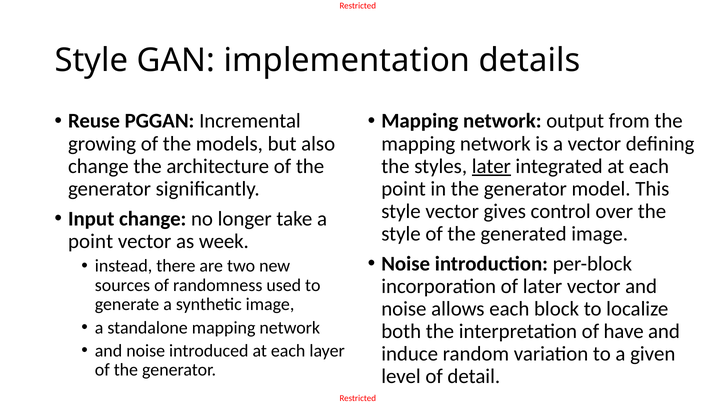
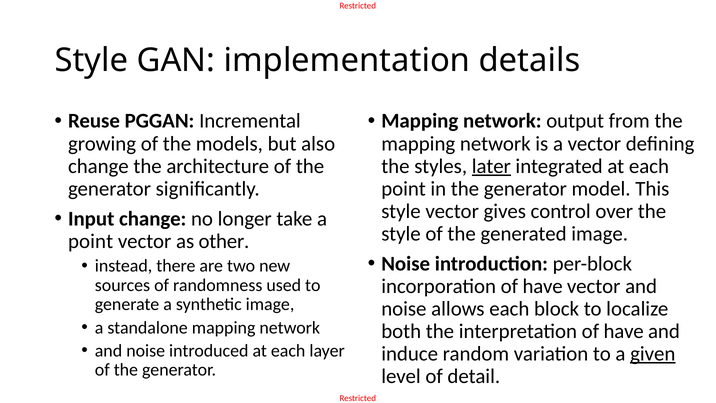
week: week -> other (224, 241)
incorporation of later: later -> have (543, 286)
given underline: none -> present (653, 354)
